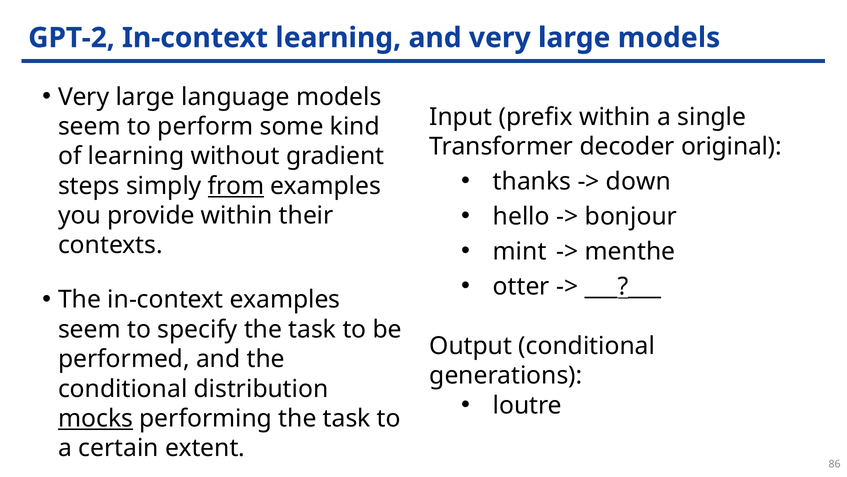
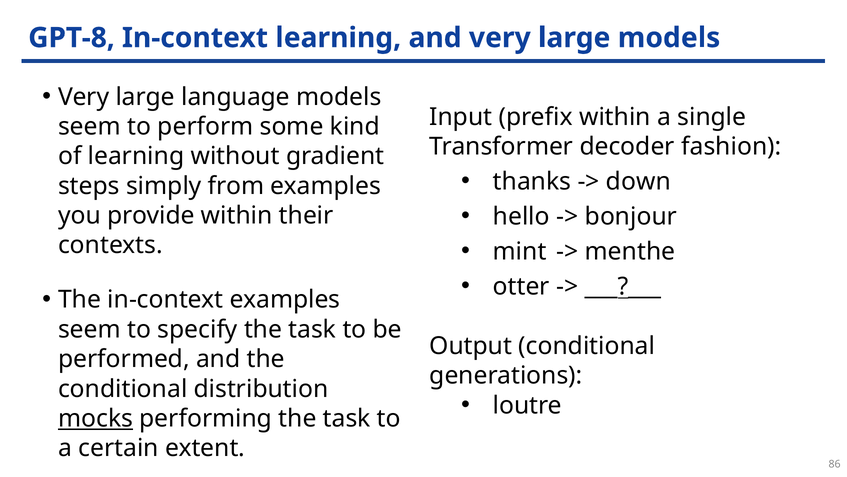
GPT-2: GPT-2 -> GPT-8 (71, 38)
original: original -> fashion (731, 146)
from underline: present -> none (236, 186)
